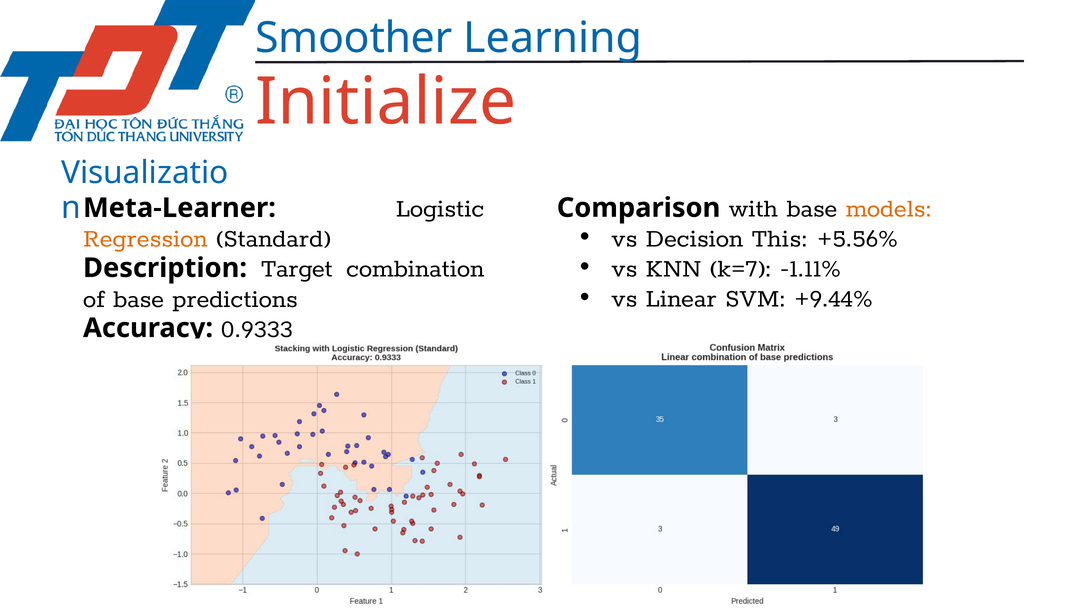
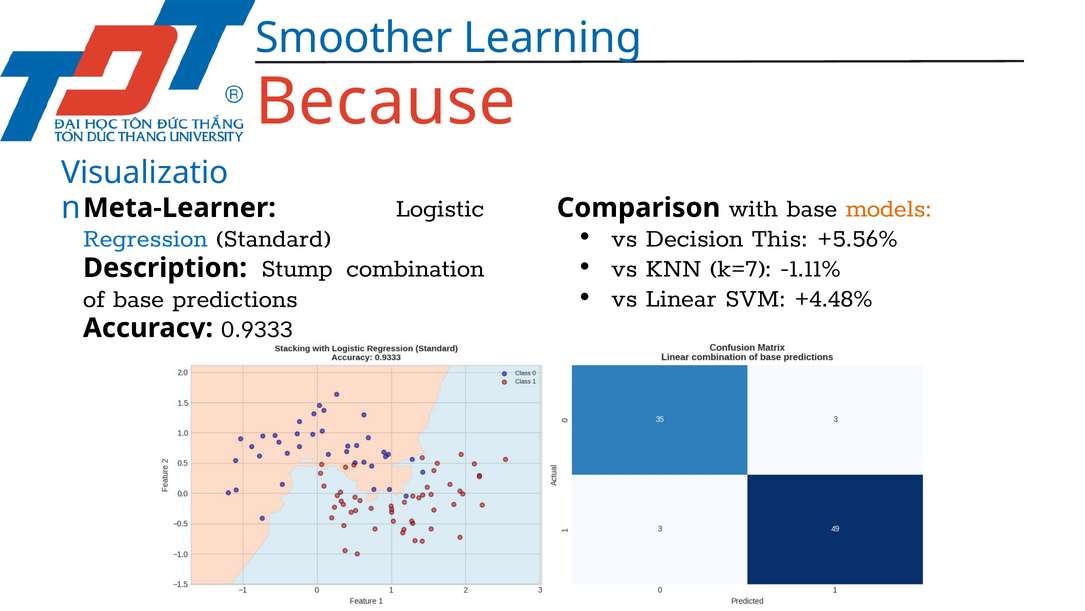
Initialize: Initialize -> Because (386, 102)
Regression colour: orange -> blue (145, 238)
Target: Target -> Stump (297, 268)
+9.44%: +9.44% -> +4.48% (833, 298)
